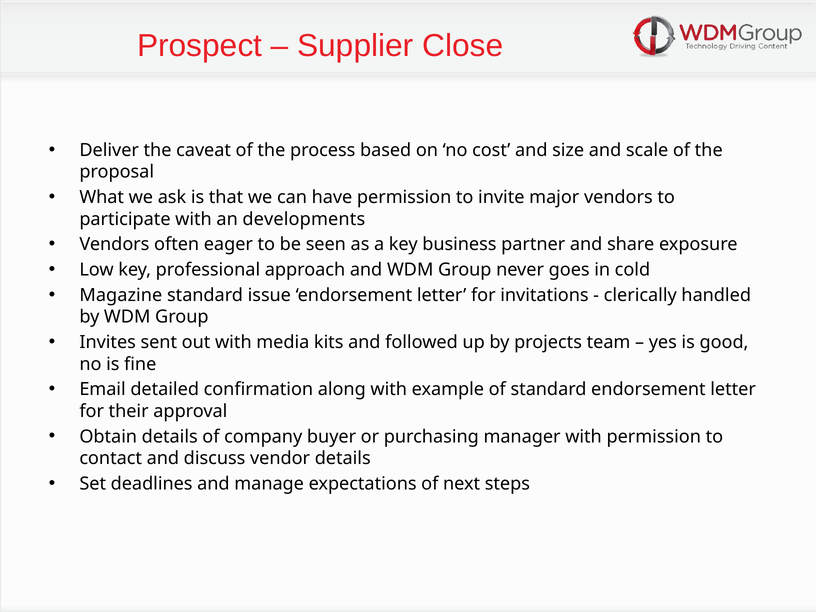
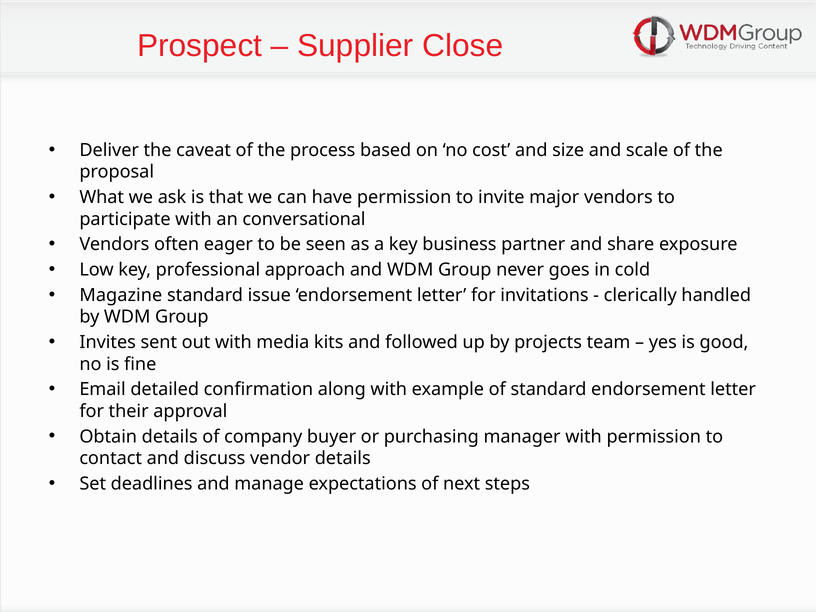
developments: developments -> conversational (304, 219)
